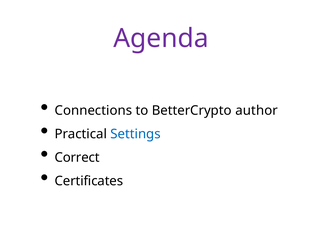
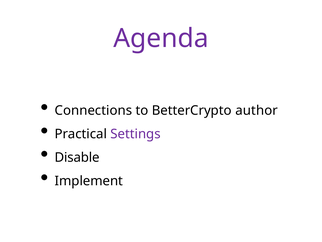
Settings colour: blue -> purple (135, 134)
Correct: Correct -> Disable (77, 157)
Certificates: Certificates -> Implement (89, 181)
